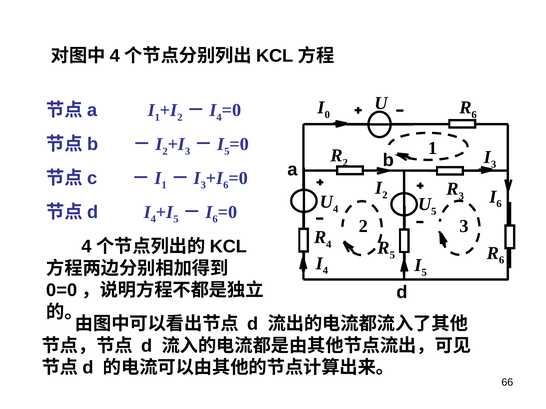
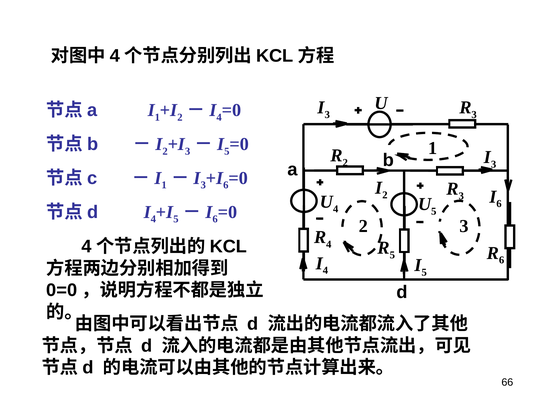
0: 0 -> 3 (327, 115)
6: 6 -> 3 (474, 115)
